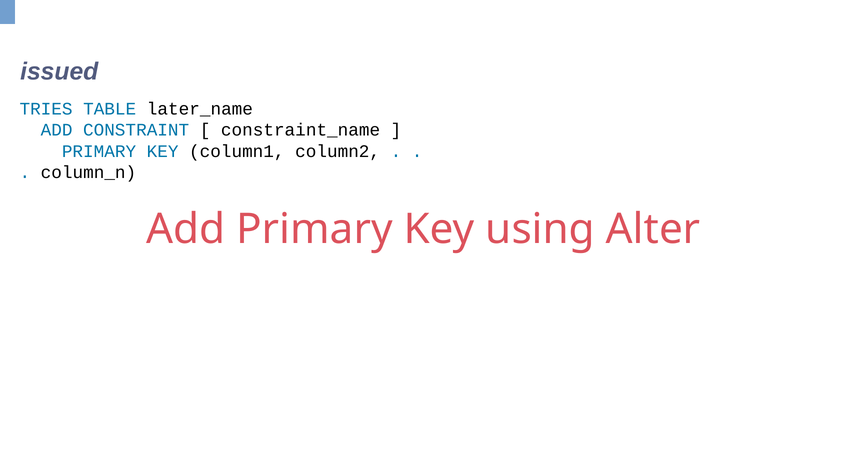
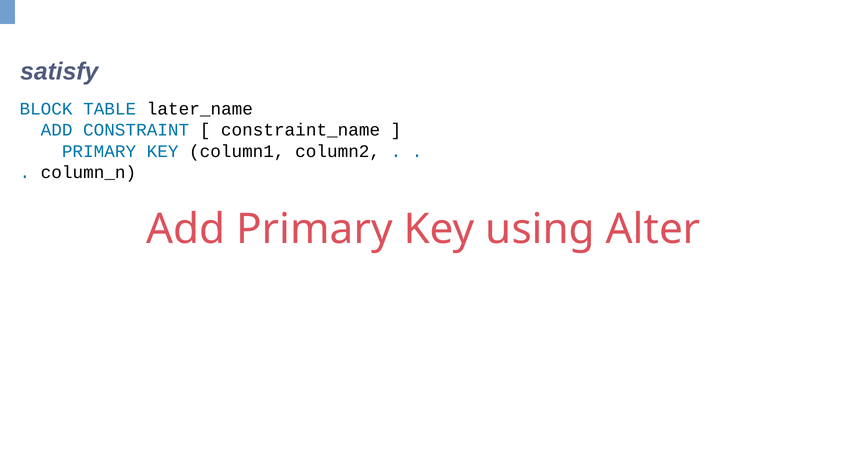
issued: issued -> satisfy (59, 71)
TRIES: TRIES -> BLOCK (46, 109)
